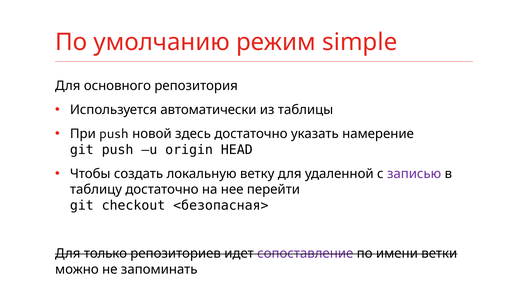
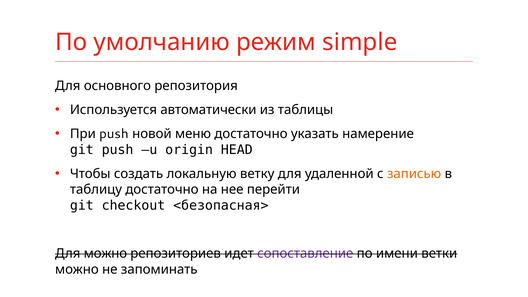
здесь: здесь -> меню (193, 134)
записью colour: purple -> orange (414, 174)
Для только: только -> можно (105, 254)
